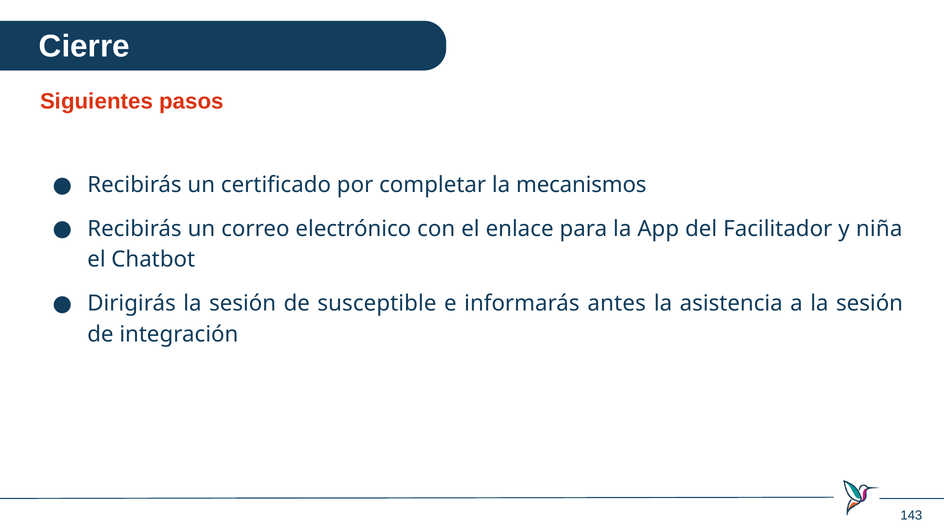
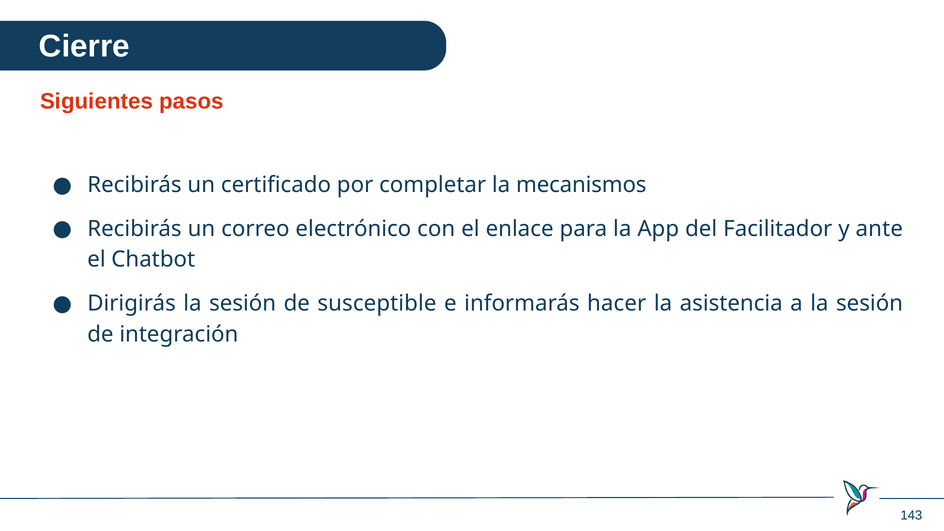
niña: niña -> ante (879, 229)
antes: antes -> hacer (617, 303)
